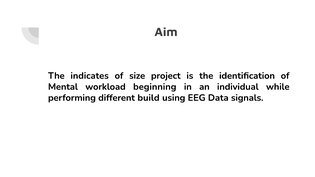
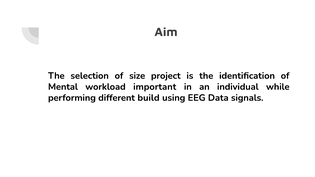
indicates: indicates -> selection (90, 76)
beginning: beginning -> important (155, 87)
